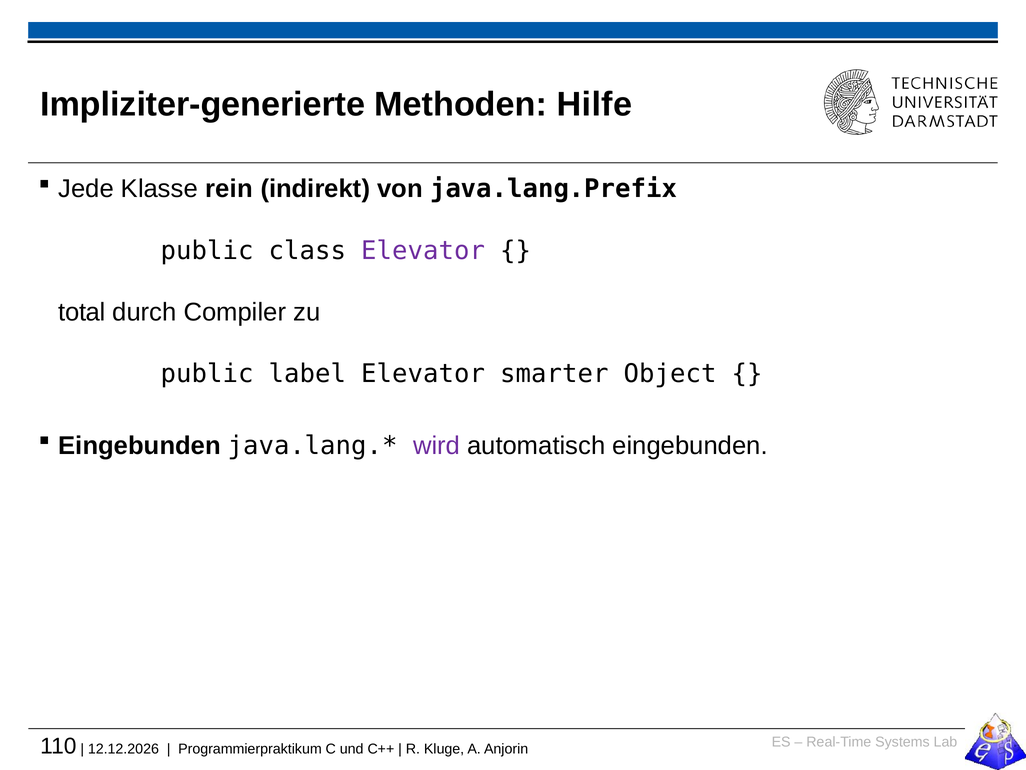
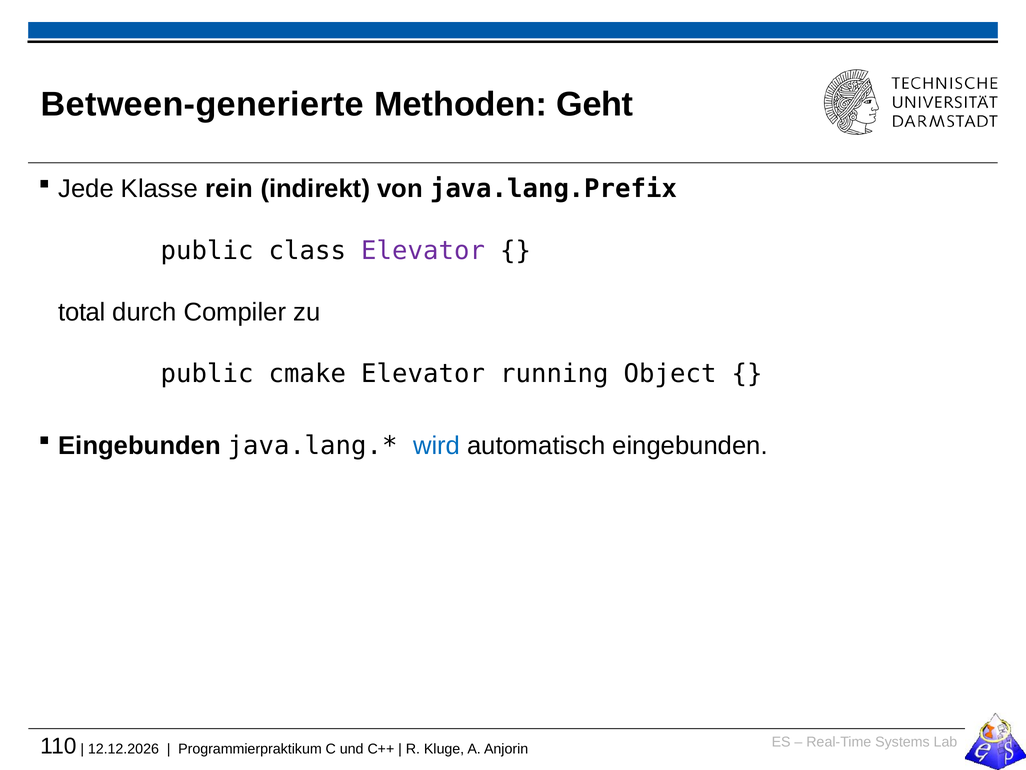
Impliziter-generierte: Impliziter-generierte -> Between-generierte (202, 104)
Hilfe: Hilfe -> Geht (595, 104)
label: label -> cmake (308, 374)
smarter: smarter -> running (554, 374)
wird colour: purple -> blue (437, 445)
